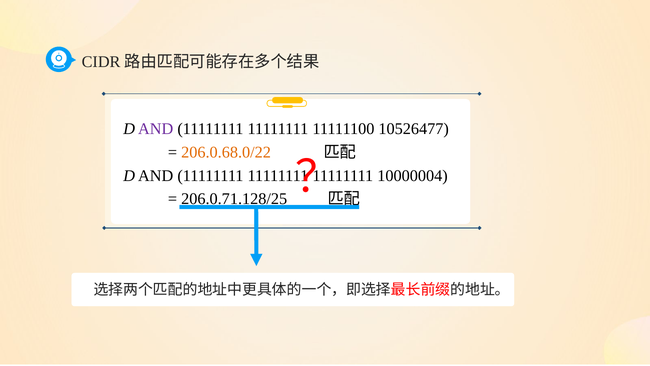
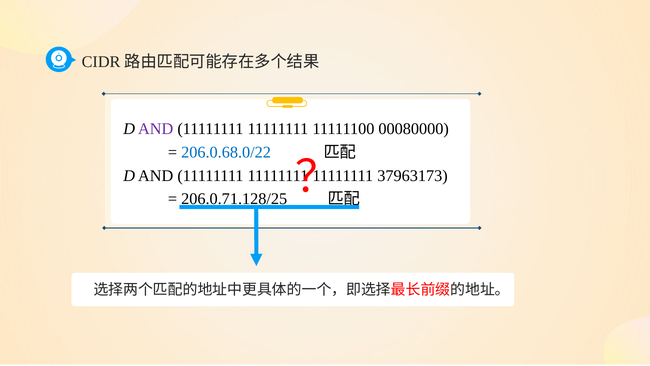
10526477: 10526477 -> 00080000 (414, 129)
206.0.68.0/22 colour: orange -> blue (226, 152)
10000004: 10000004 -> 37963173 (413, 176)
